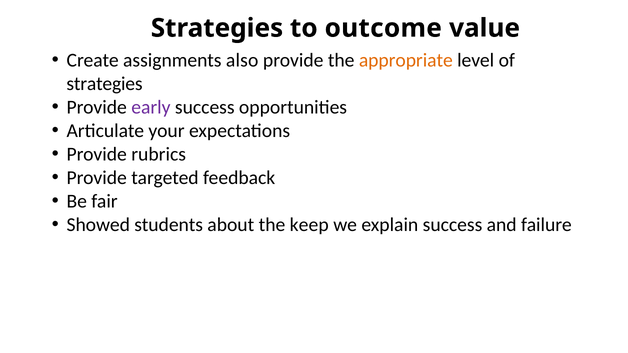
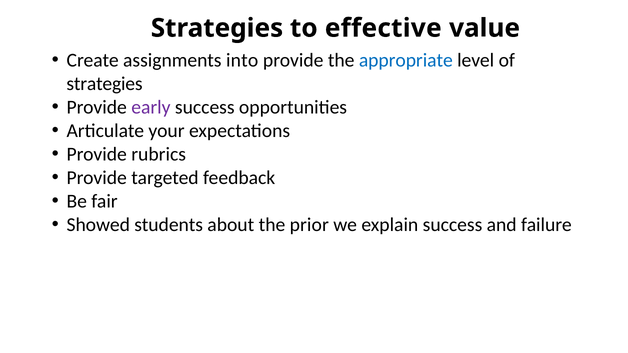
to outcome: outcome -> effective (383, 28)
also: also -> into (242, 60)
appropriate colour: orange -> blue (406, 60)
keep: keep -> prior (309, 225)
